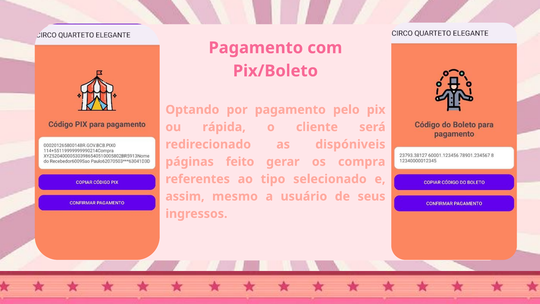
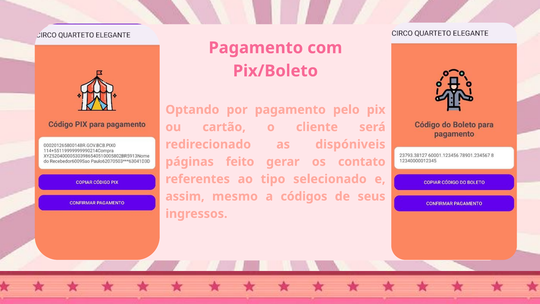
rápida: rápida -> cartão (224, 127)
compra: compra -> contato (362, 162)
usuário: usuário -> códigos (304, 196)
